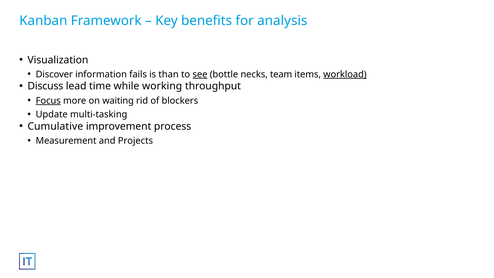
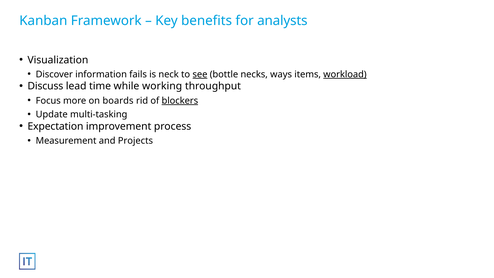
analysis: analysis -> analysts (282, 21)
than: than -> neck (169, 74)
team: team -> ways (281, 74)
Focus underline: present -> none (48, 101)
waiting: waiting -> boards (118, 101)
blockers underline: none -> present (180, 101)
Cumulative: Cumulative -> Expectation (55, 126)
